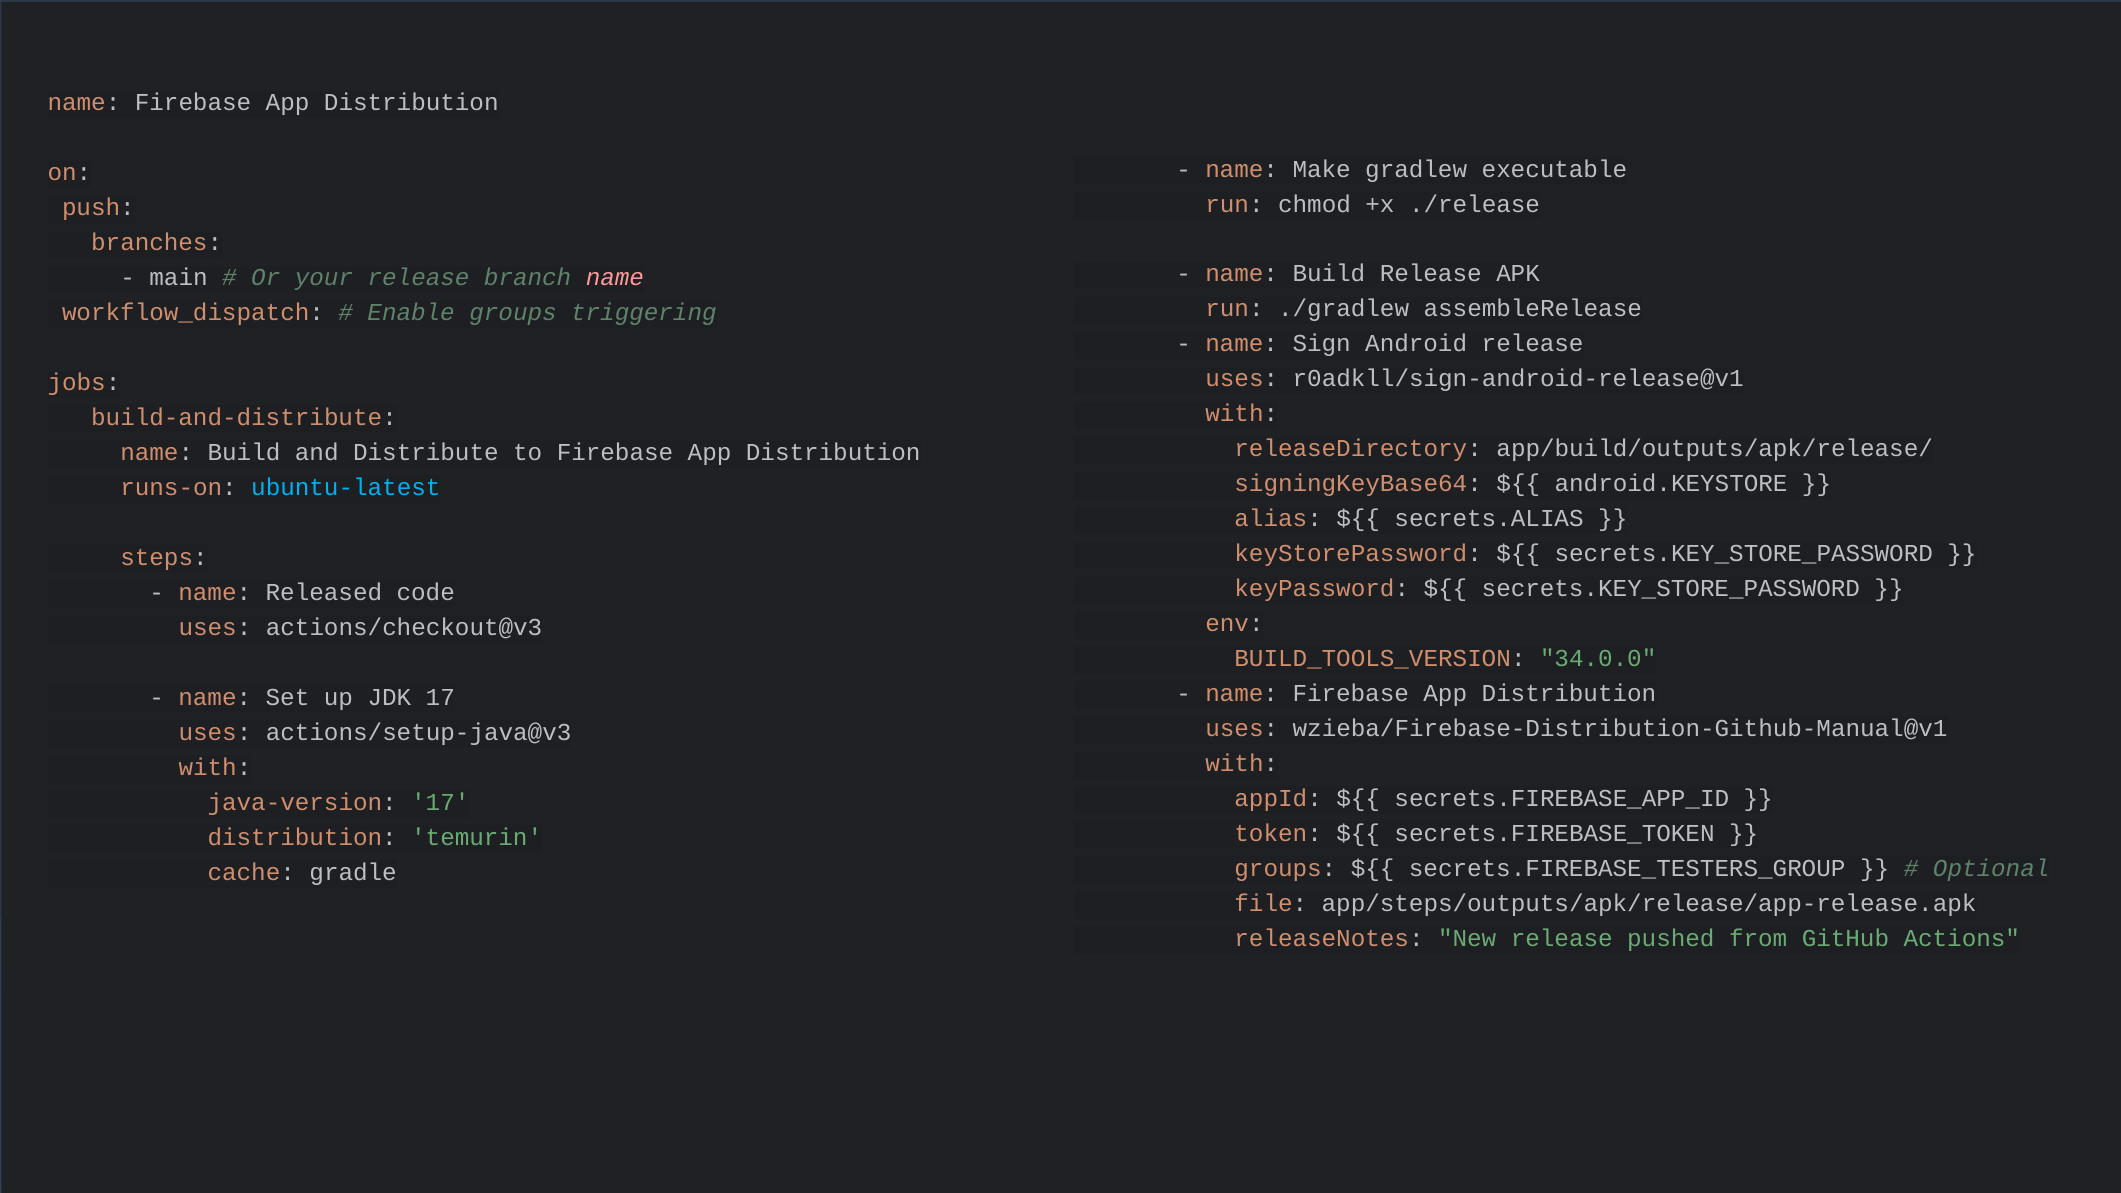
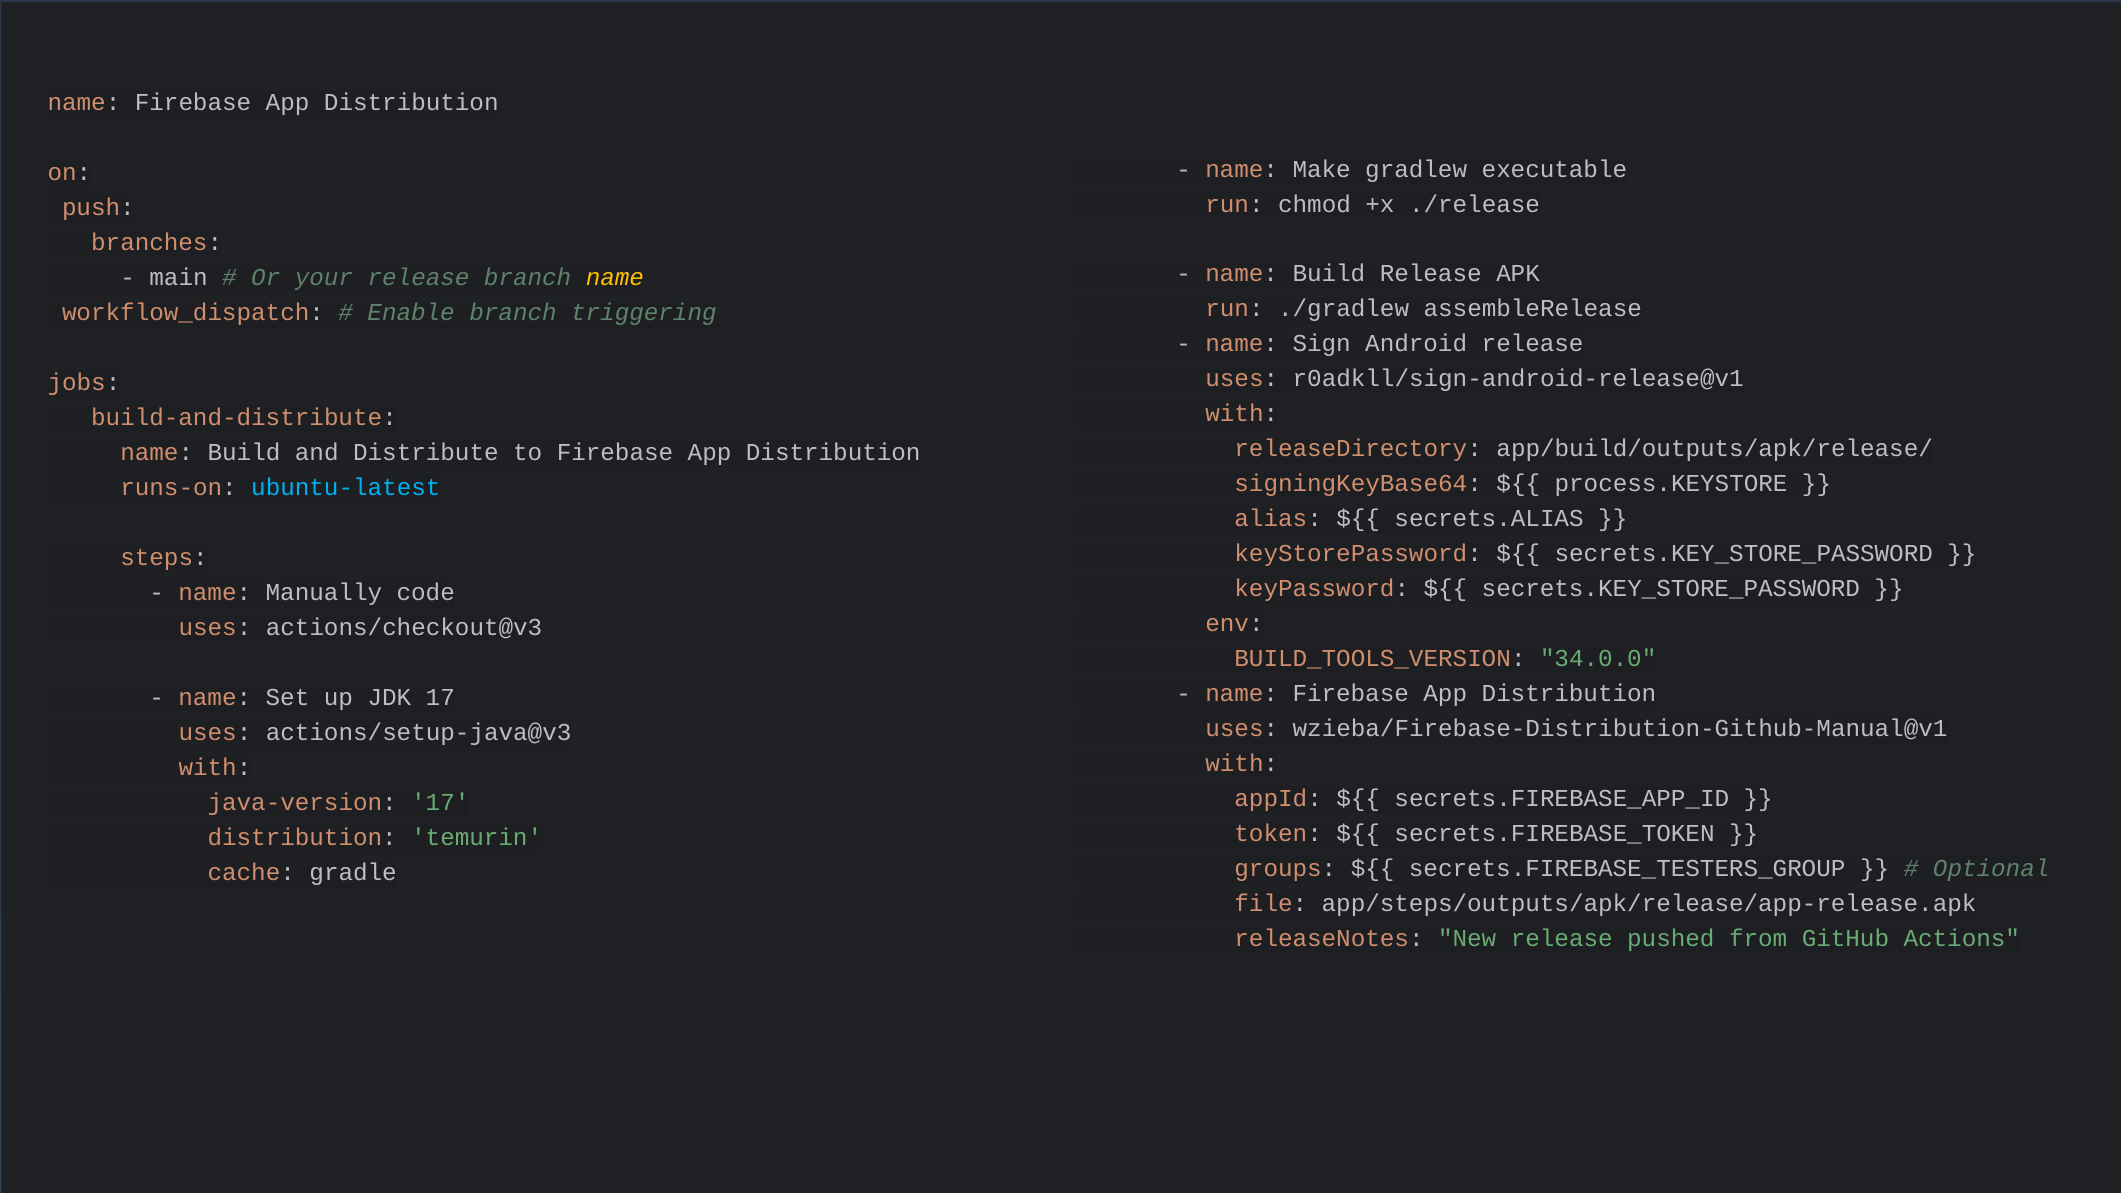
name colour: pink -> yellow (615, 278)
Enable groups: groups -> branch (513, 313)
android.KEYSTORE: android.KEYSTORE -> process.KEYSTORE (1671, 484)
Released: Released -> Manually (324, 593)
